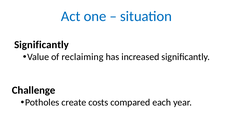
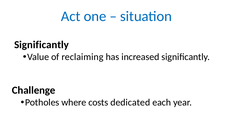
create: create -> where (74, 102)
compared: compared -> dedicated (130, 102)
